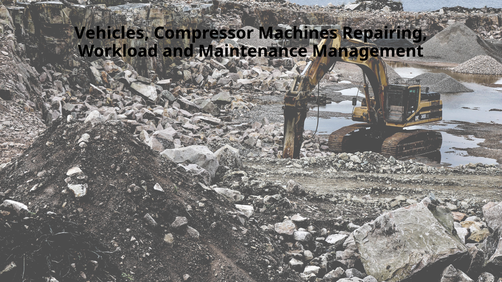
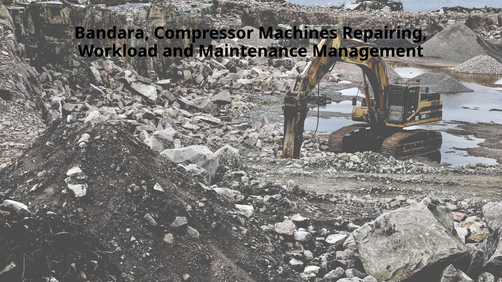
Vehicles: Vehicles -> Bandara (112, 33)
